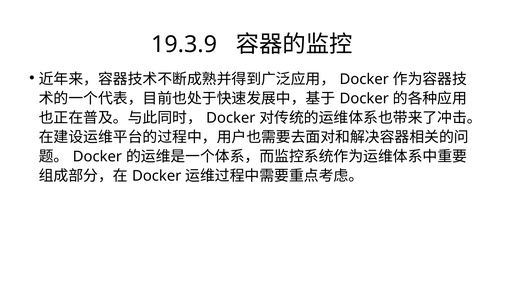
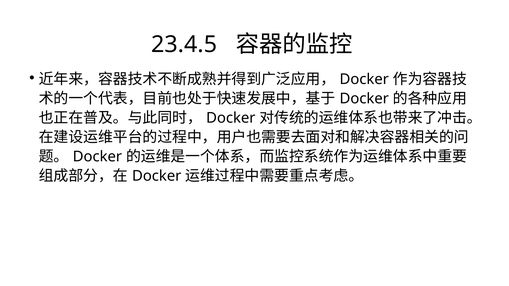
19.3.9: 19.3.9 -> 23.4.5 (184, 44)
